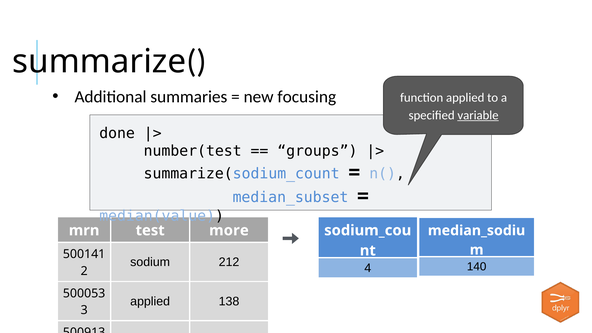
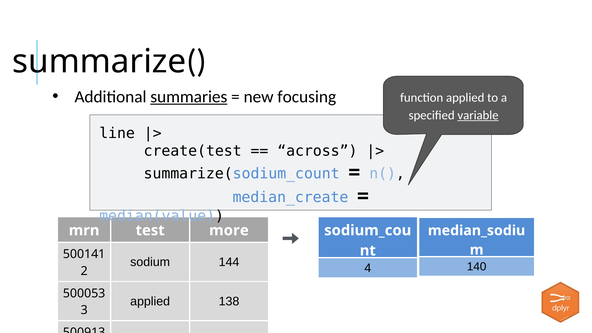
summaries underline: none -> present (189, 97)
done: done -> line (117, 133)
number(test: number(test -> create(test (193, 151)
groups: groups -> across (317, 151)
median_subset: median_subset -> median_create (290, 197)
212: 212 -> 144 (229, 262)
